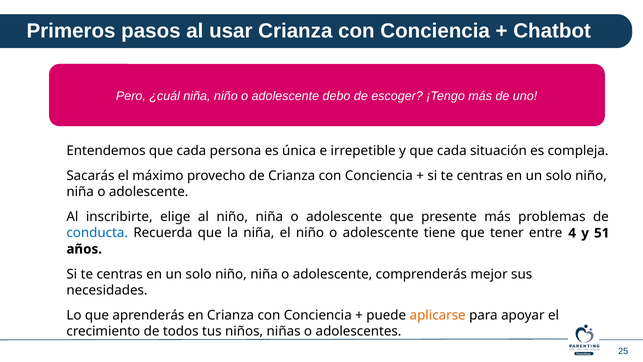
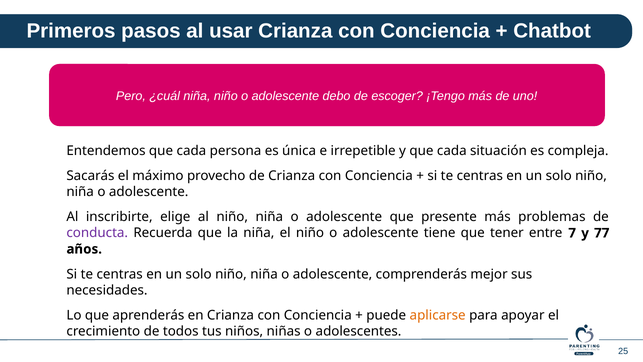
conducta colour: blue -> purple (97, 233)
4: 4 -> 7 (572, 233)
51: 51 -> 77 (602, 233)
